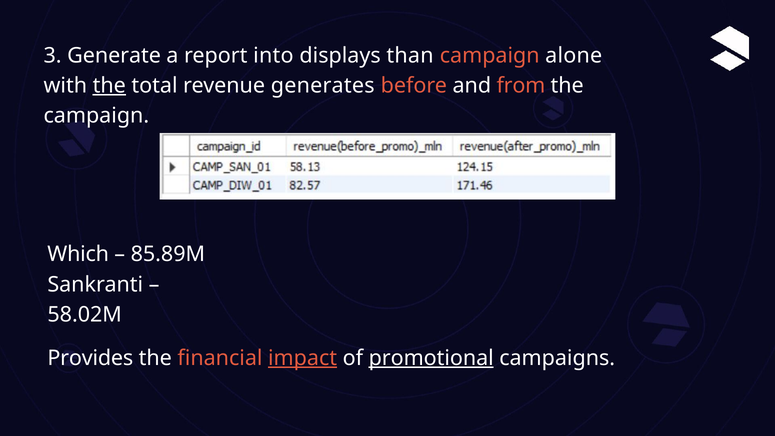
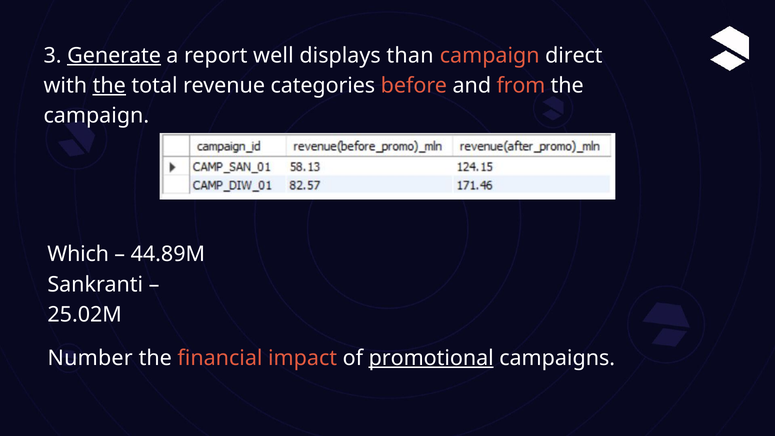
Generate underline: none -> present (114, 55)
into: into -> well (273, 55)
alone: alone -> direct (574, 55)
generates: generates -> categories (323, 86)
85.89M: 85.89M -> 44.89M (168, 254)
58.02M: 58.02M -> 25.02M (85, 315)
Provides: Provides -> Number (90, 358)
impact underline: present -> none (303, 358)
